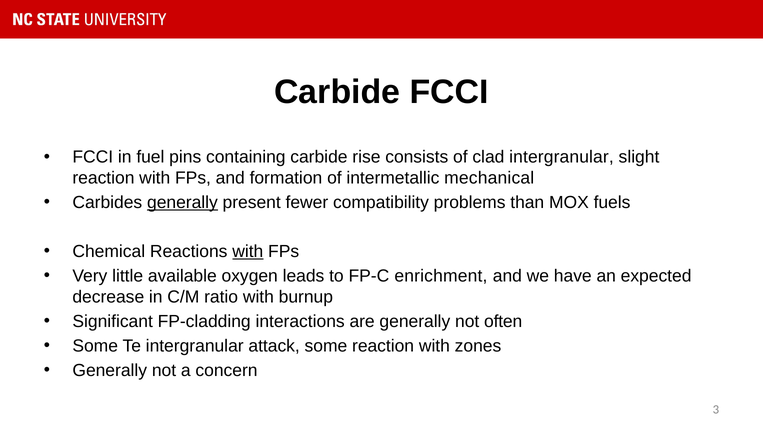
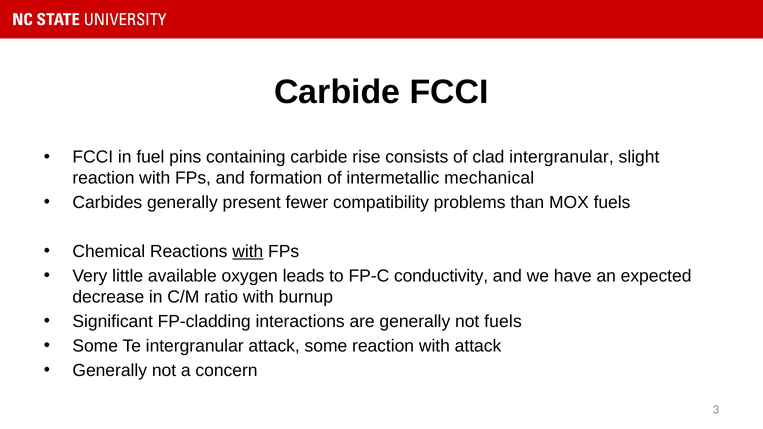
generally underline: present -> none (182, 203)
enrichment: enrichment -> conductivity (441, 276)
not often: often -> fuels (503, 322)
with zones: zones -> attack (478, 346)
